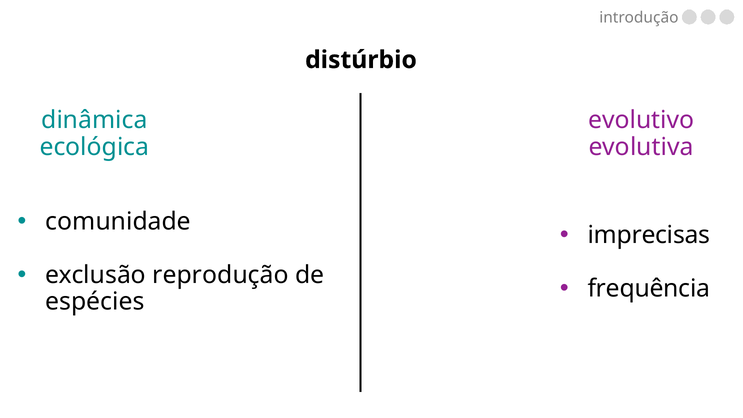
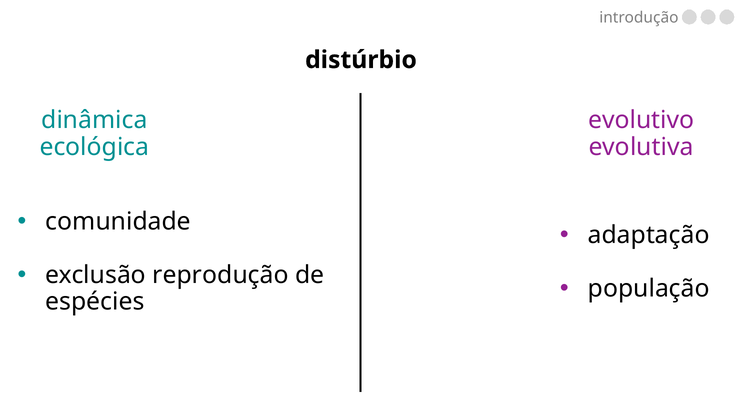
imprecisas: imprecisas -> adaptação (649, 235)
frequência: frequência -> população (649, 288)
